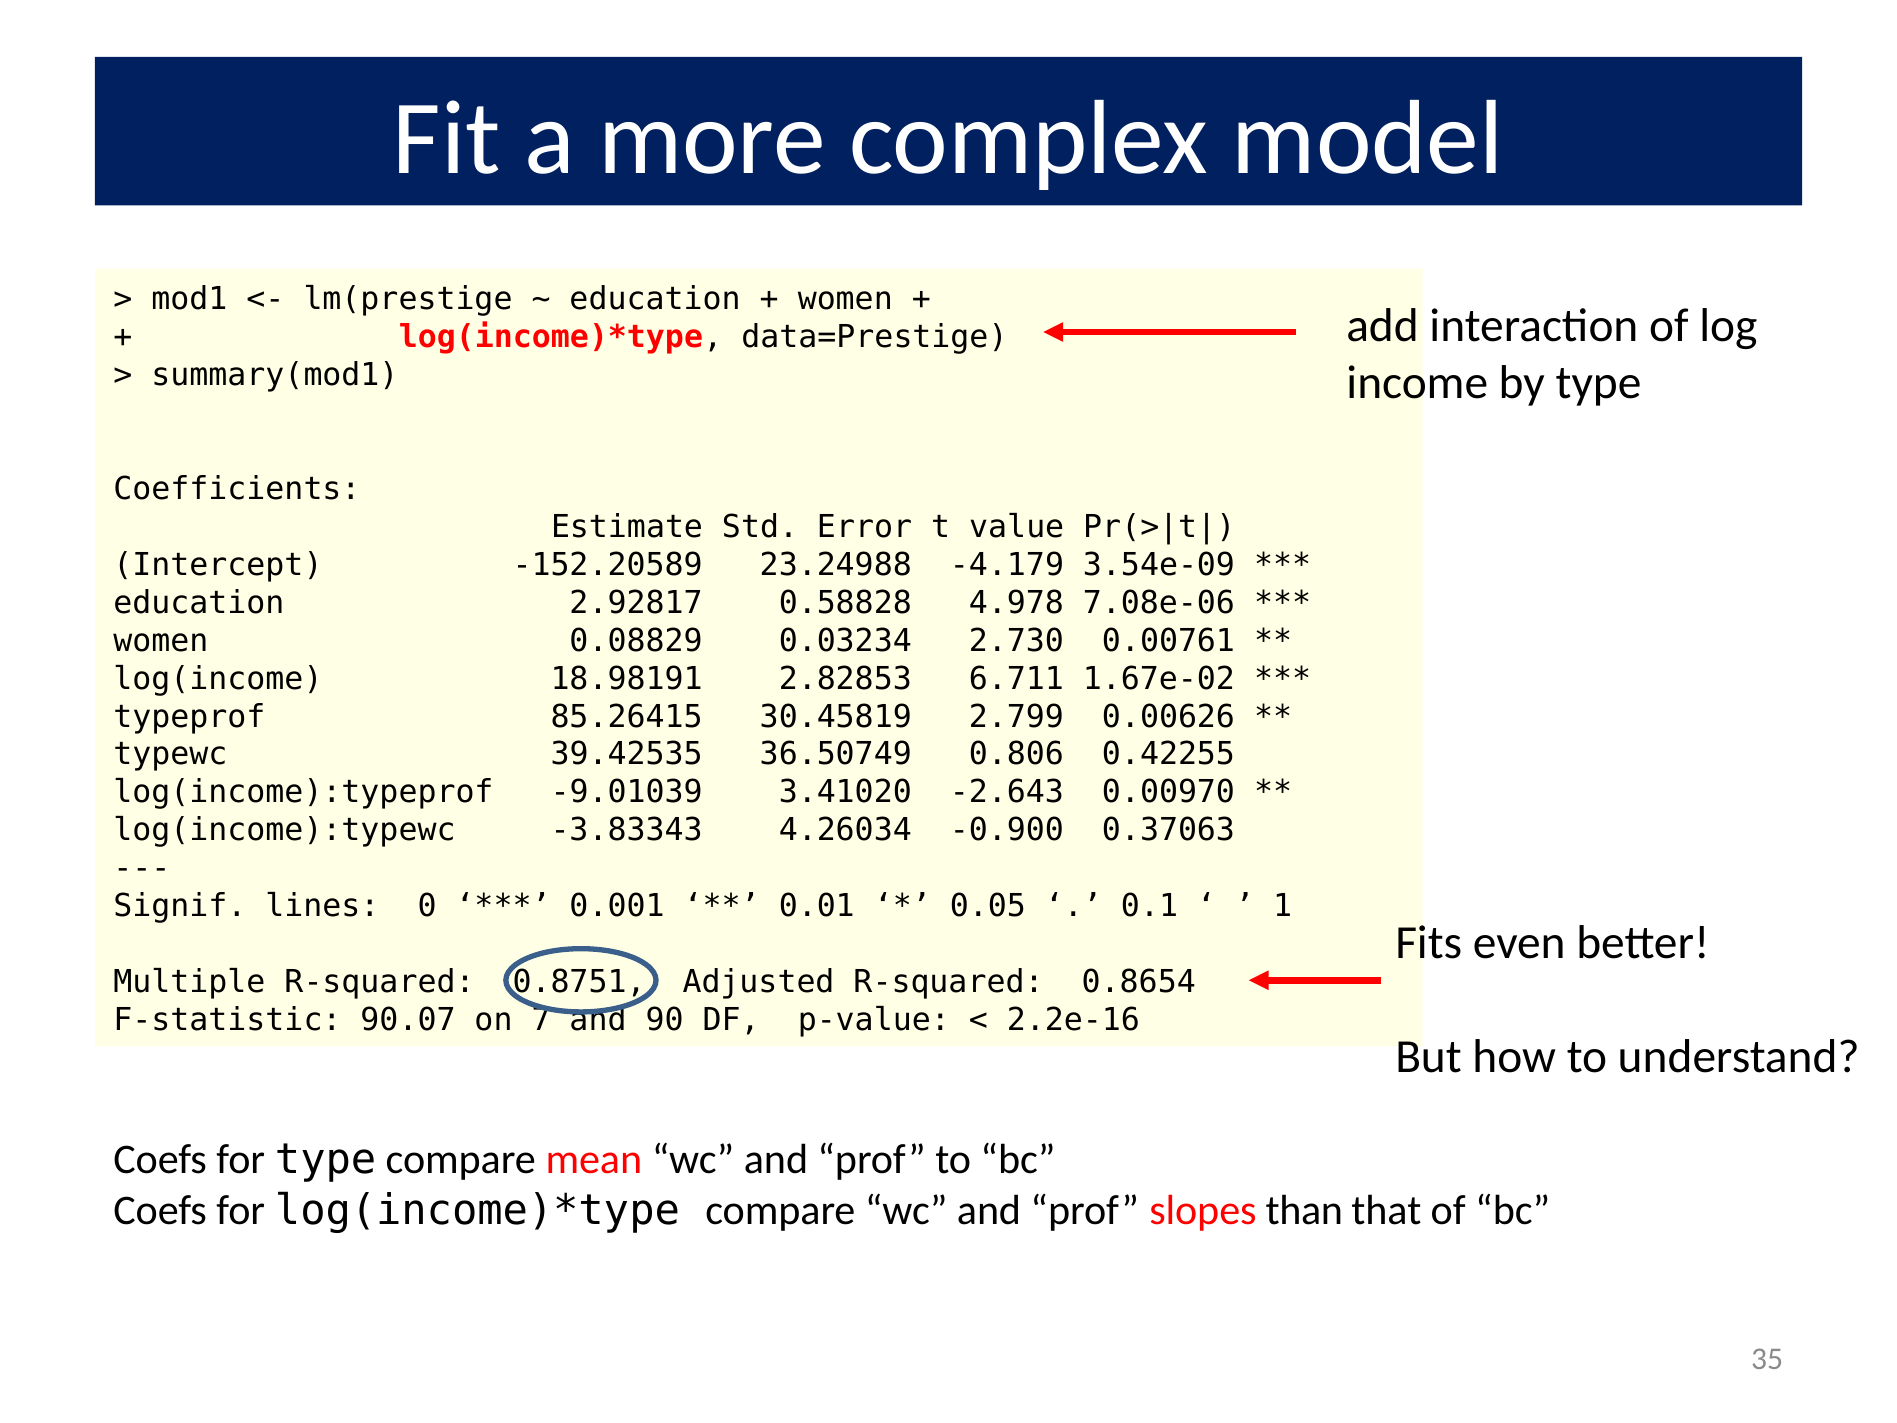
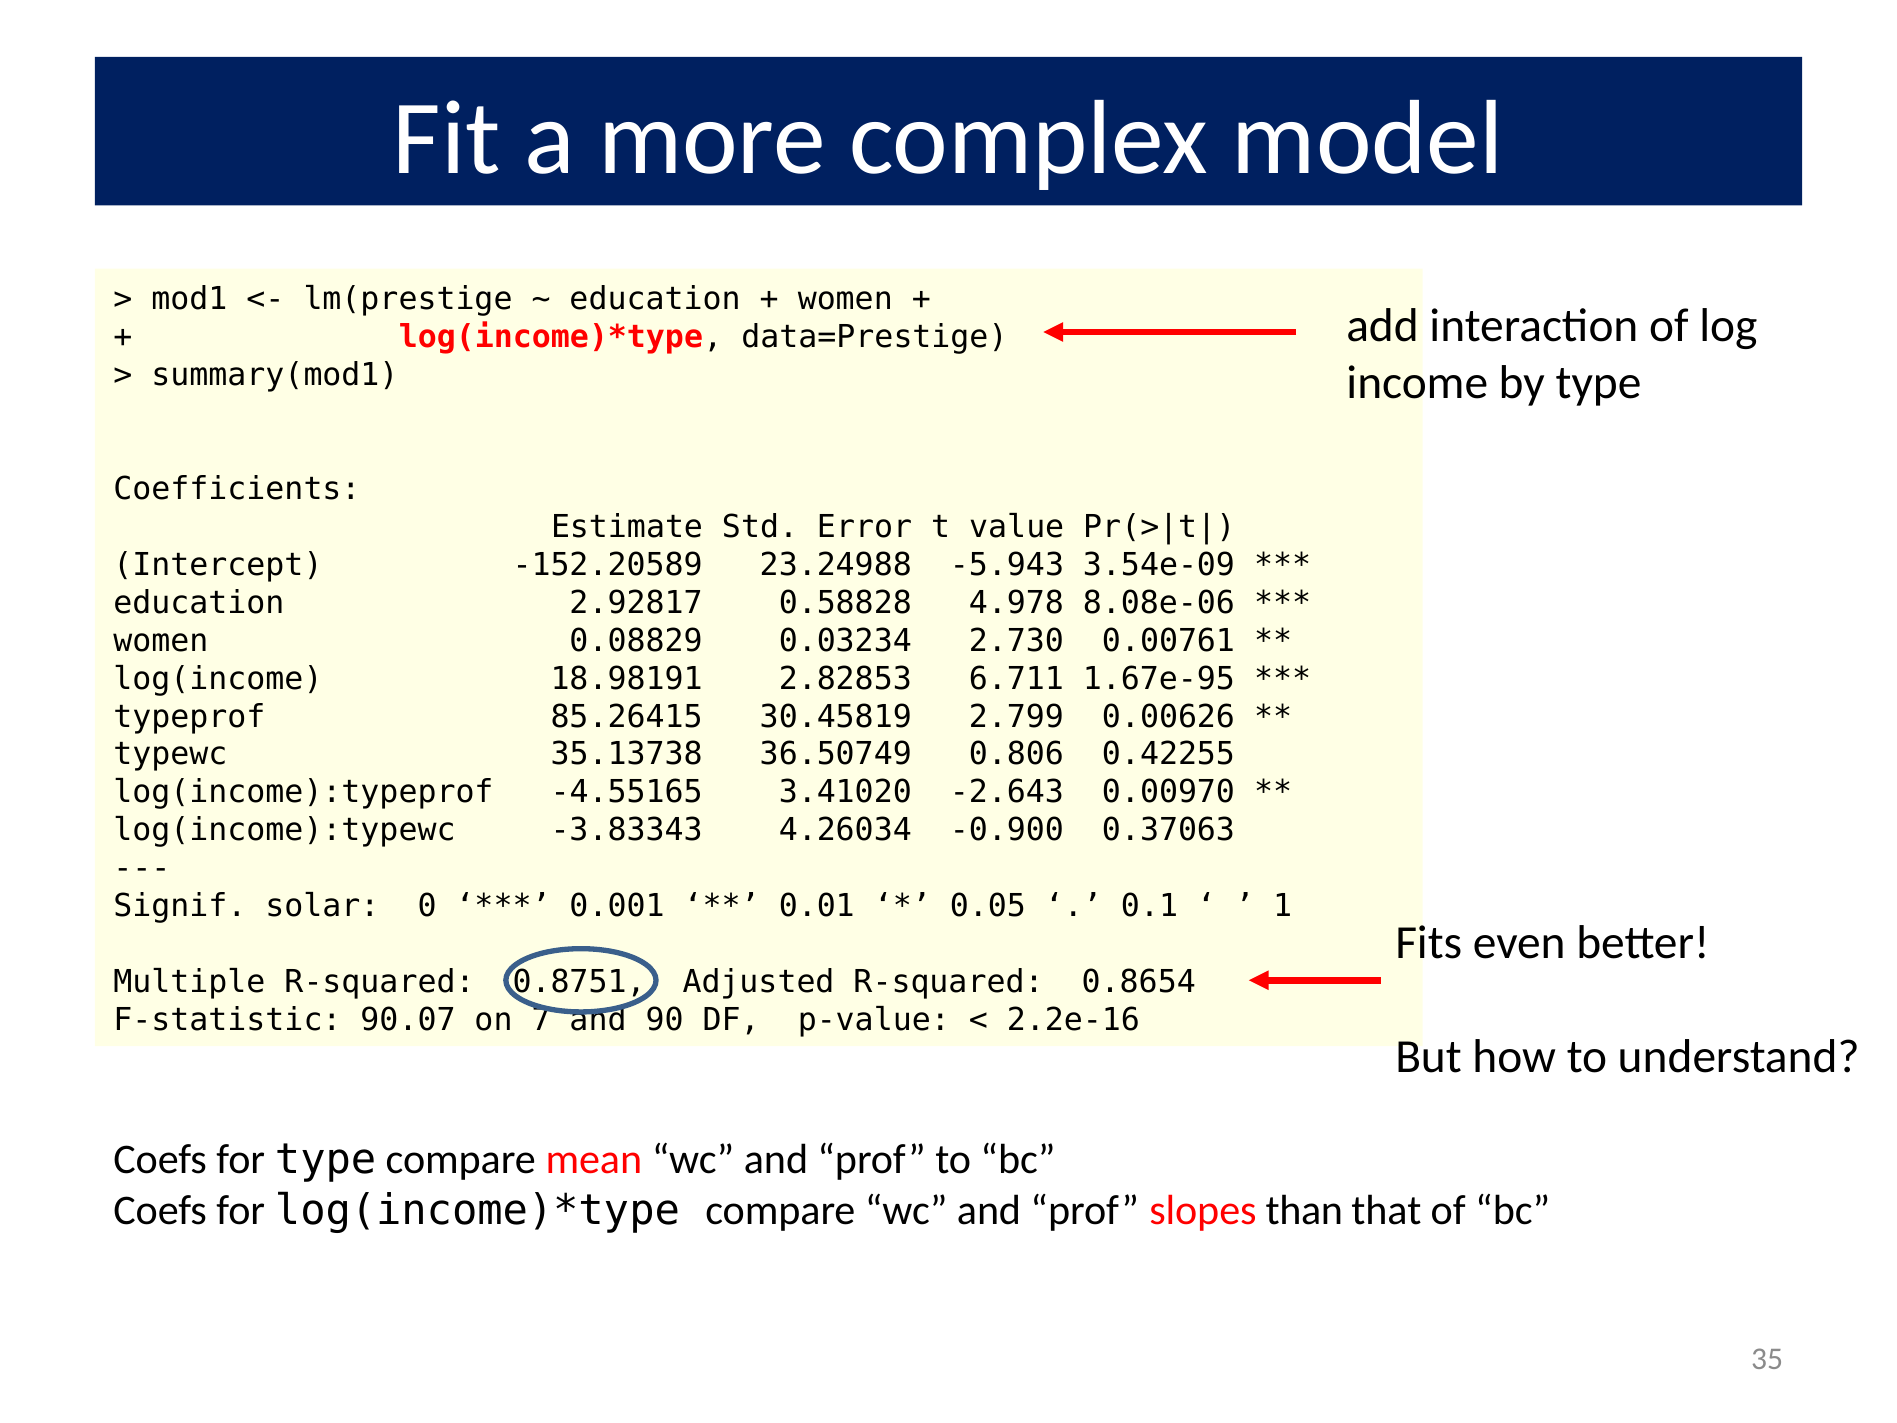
-4.179: -4.179 -> -5.943 (1007, 565)
7.08e-06: 7.08e-06 -> 8.08e-06 (1159, 603)
1.67e-02: 1.67e-02 -> 1.67e-95 (1159, 679)
39.42535: 39.42535 -> 35.13738 (627, 754)
-9.01039: -9.01039 -> -4.55165 (627, 792)
lines: lines -> solar (322, 906)
